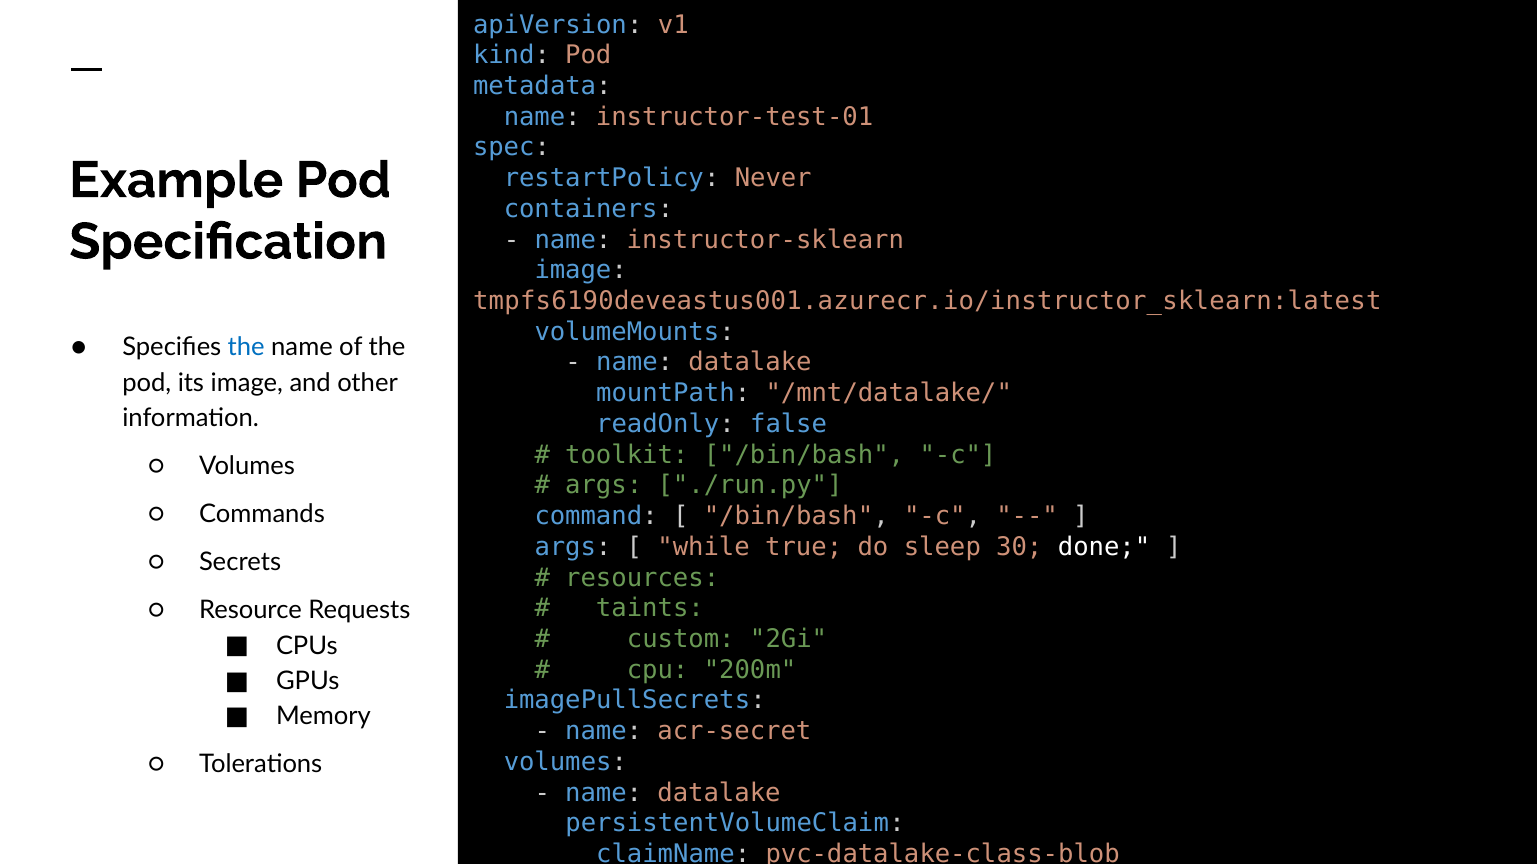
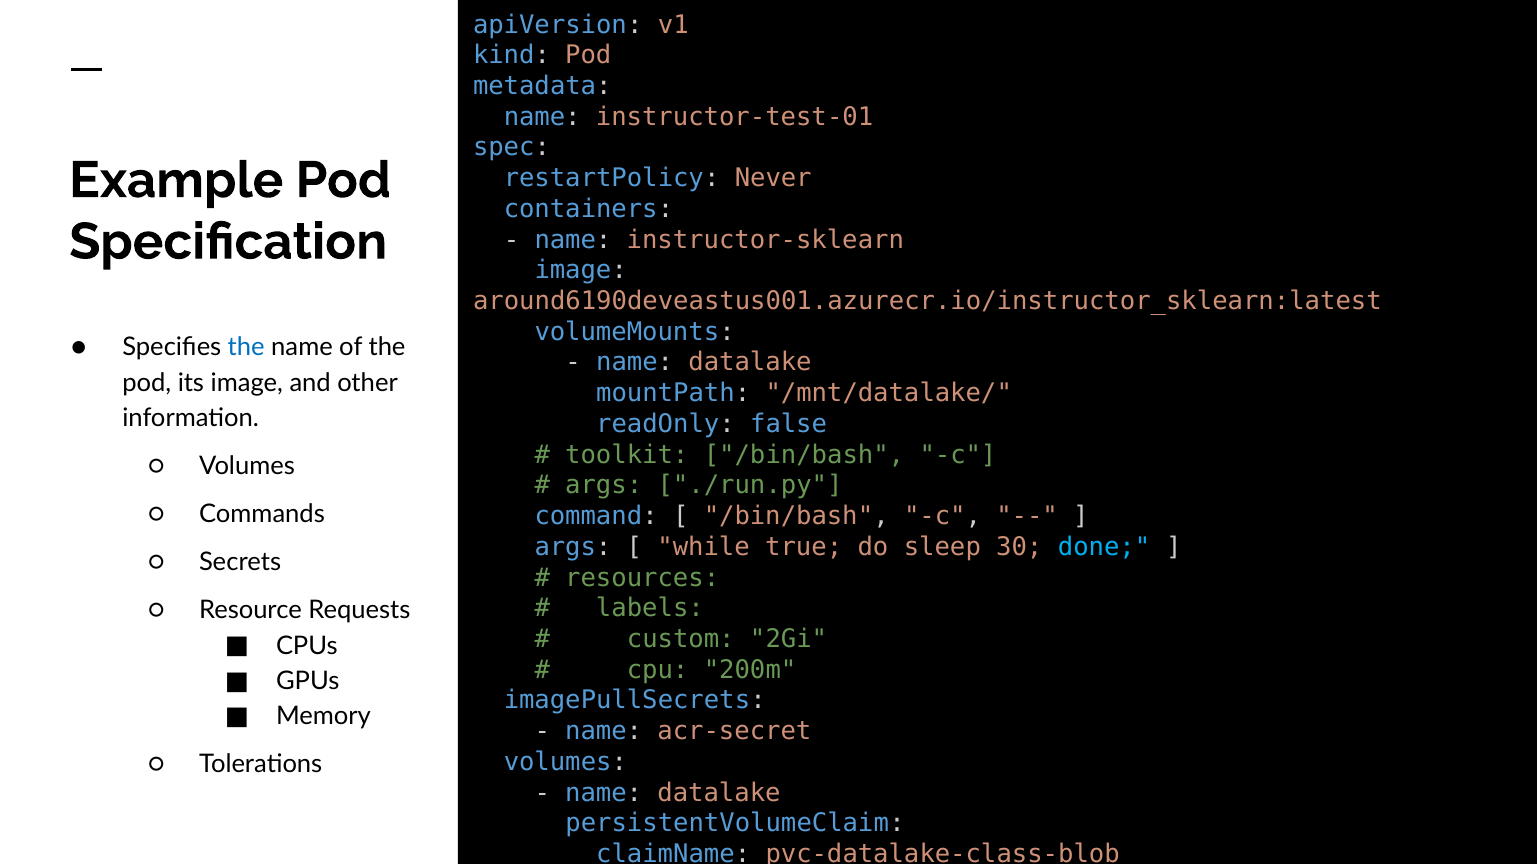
tmpfs6190deveastus001.azurecr.io/instructor_sklearn:latest: tmpfs6190deveastus001.azurecr.io/instructor_sklearn:latest -> around6190deveastus001.azurecr.io/instructor_sklearn:latest (927, 301)
done colour: white -> light blue (1104, 547)
taints: taints -> labels (650, 609)
